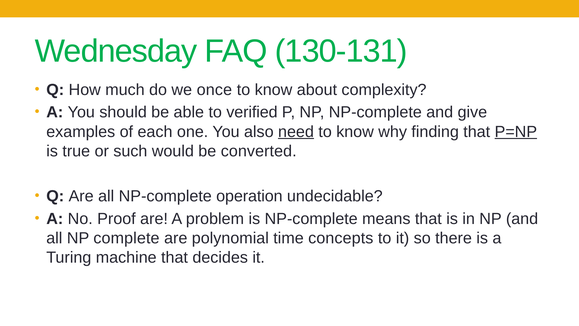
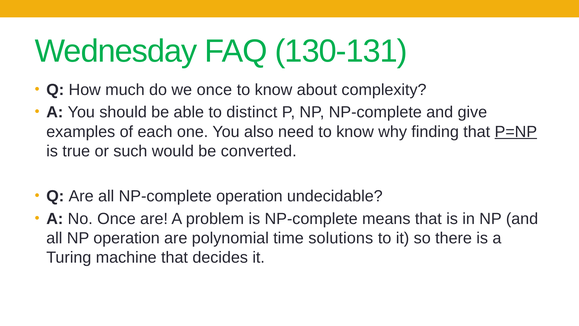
verified: verified -> distinct (252, 112)
need underline: present -> none (296, 132)
No Proof: Proof -> Once (116, 219)
NP complete: complete -> operation (127, 238)
concepts: concepts -> solutions (341, 238)
